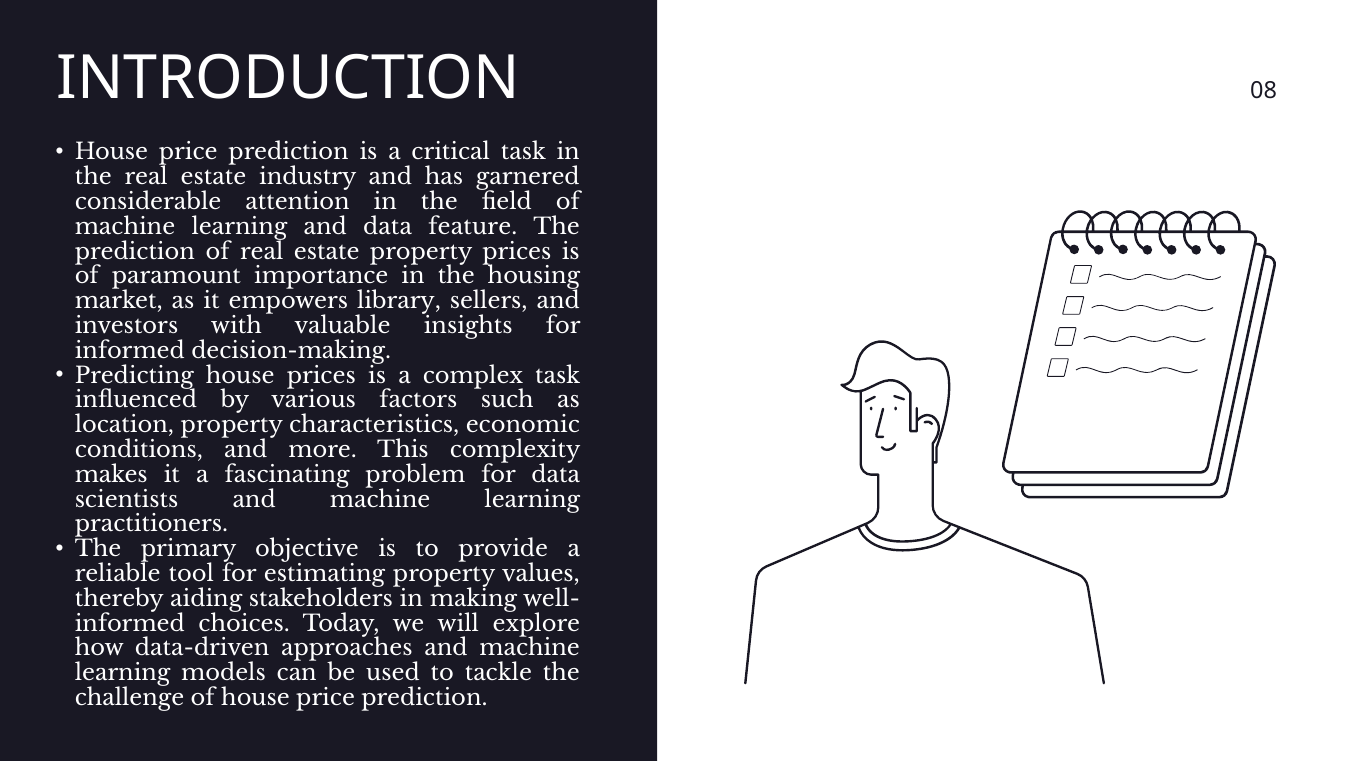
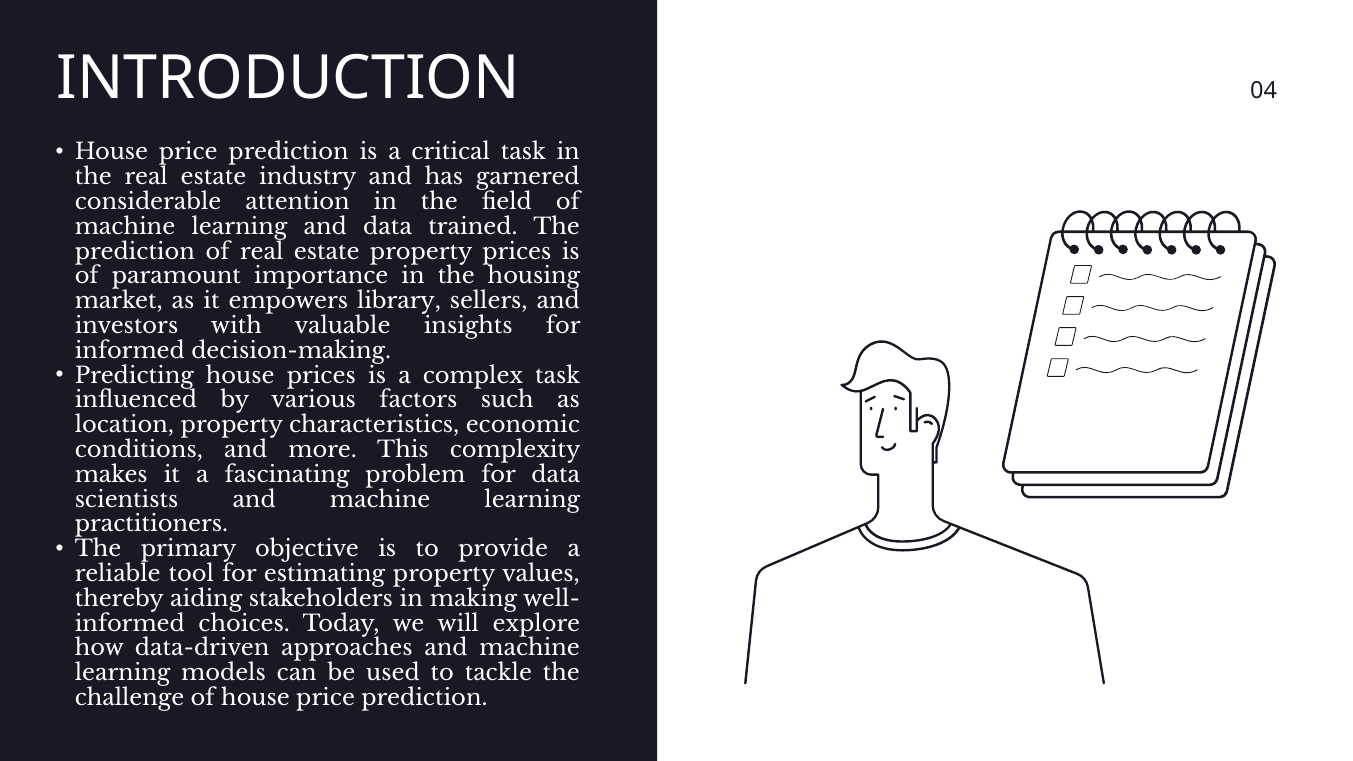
08: 08 -> 04 (1264, 91)
feature: feature -> trained (473, 227)
